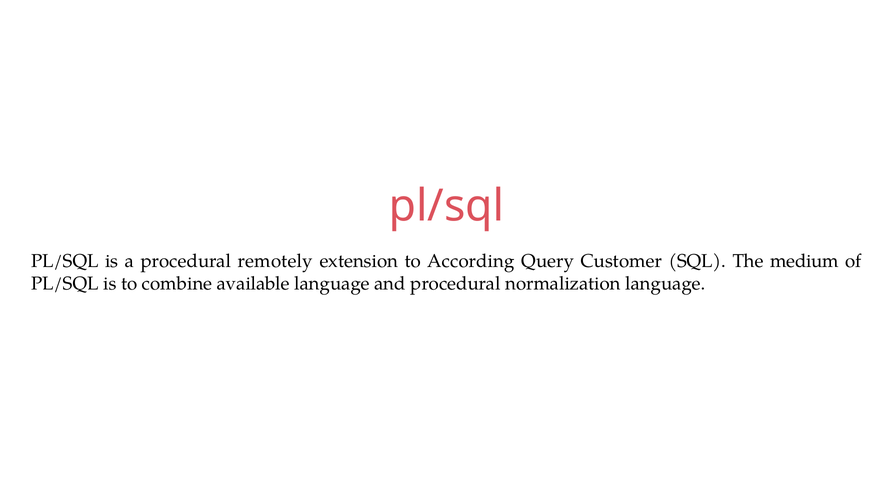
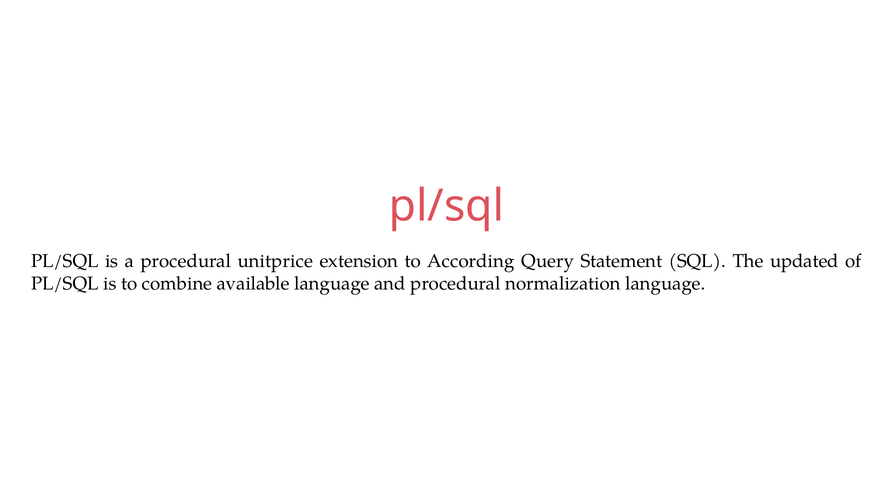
remotely: remotely -> unitprice (275, 261)
Customer: Customer -> Statement (621, 261)
medium: medium -> updated (804, 261)
